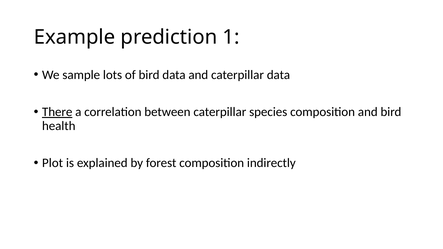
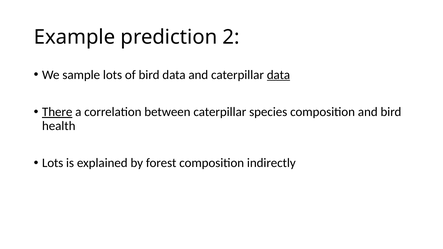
1: 1 -> 2 (231, 37)
data underline: none -> present (278, 75)
Plot: Plot -> Lots (53, 163)
